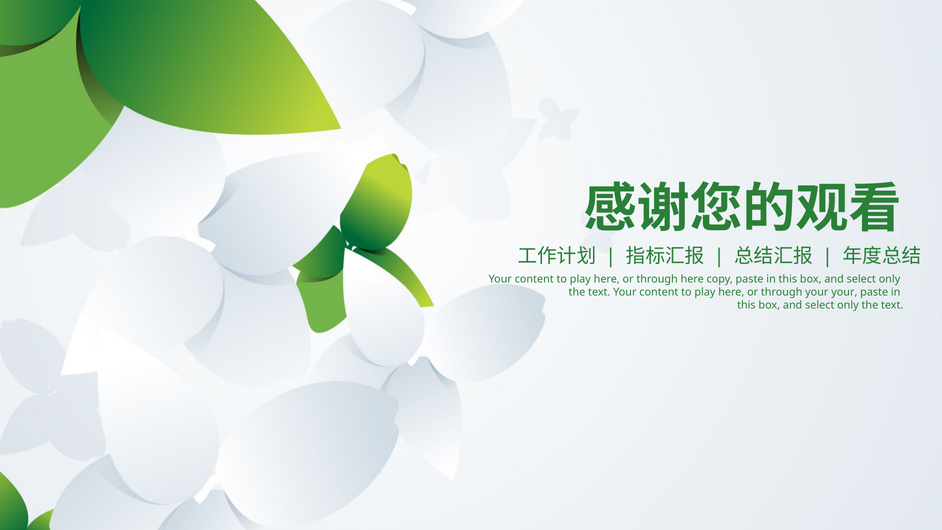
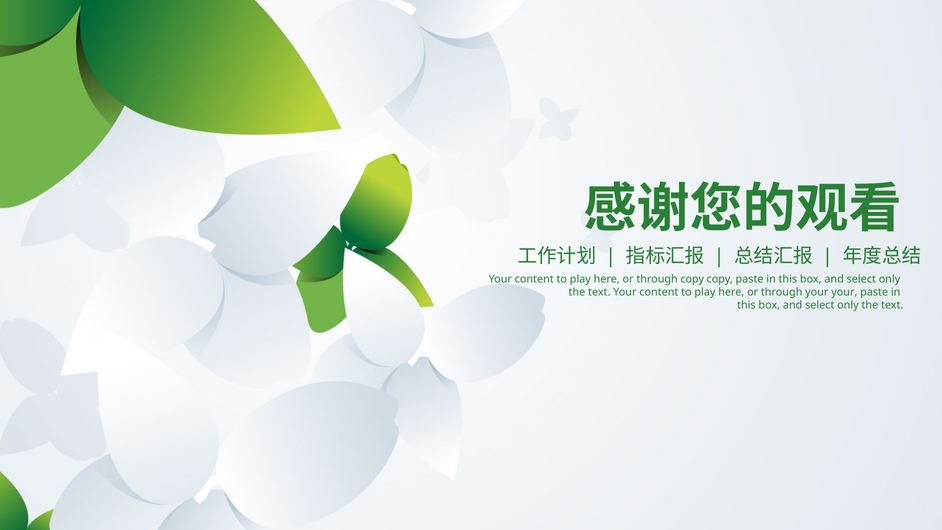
through here: here -> copy (692, 279)
